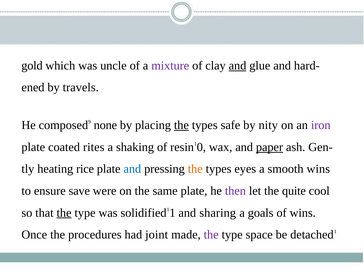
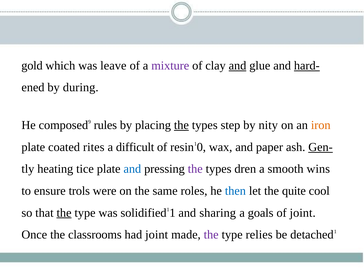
uncle: uncle -> leave (113, 66)
hard- underline: none -> present (307, 66)
travels: travels -> during (81, 88)
none: none -> rules (105, 125)
safe: safe -> step (230, 125)
iron colour: purple -> orange (321, 125)
shaking: shaking -> difficult (135, 147)
paper underline: present -> none (269, 147)
Gen- underline: none -> present (321, 147)
rice: rice -> tice (85, 169)
the colour: orange -> purple (195, 169)
eyes: eyes -> dren (245, 169)
save: save -> trols (79, 191)
same plate: plate -> roles (194, 191)
then colour: purple -> blue (235, 191)
of wins: wins -> joint (303, 213)
procedures: procedures -> classrooms (95, 235)
space: space -> relies (259, 235)
